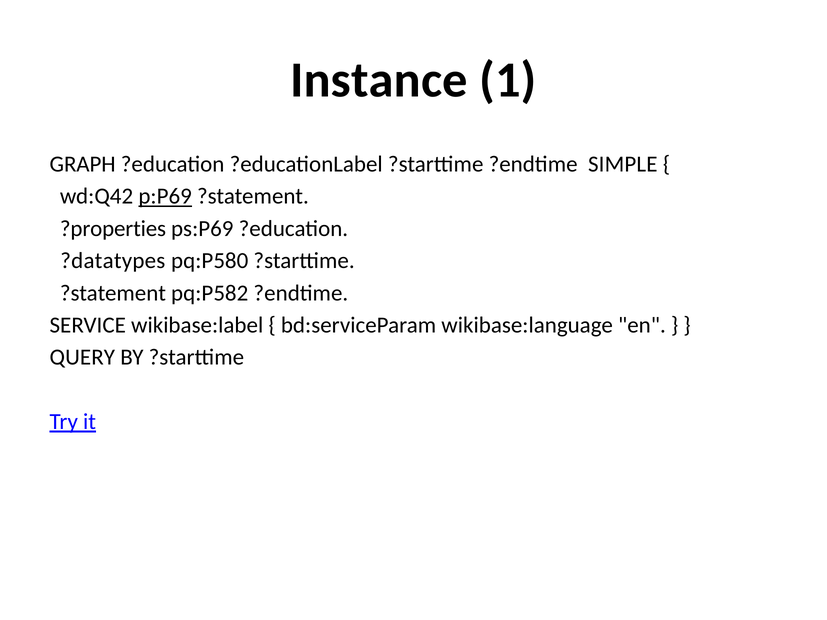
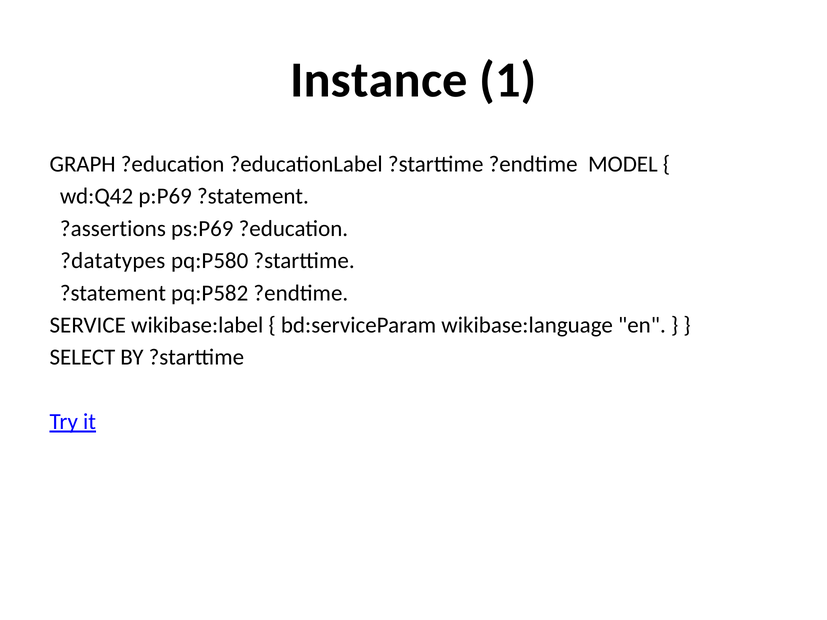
SIMPLE: SIMPLE -> MODEL (623, 164)
p:P69 underline: present -> none (165, 196)
?properties: ?properties -> ?assertions (113, 229)
QUERY: QUERY -> SELECT (82, 357)
